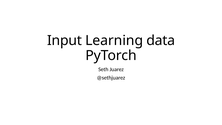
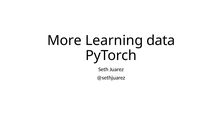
Input: Input -> More (64, 41)
